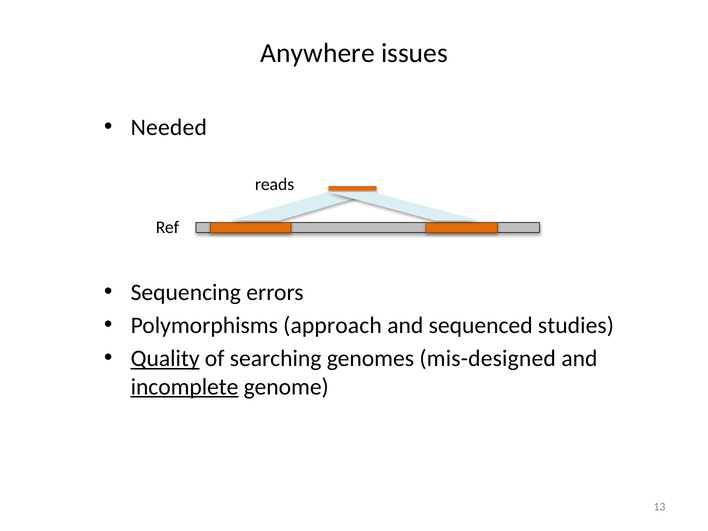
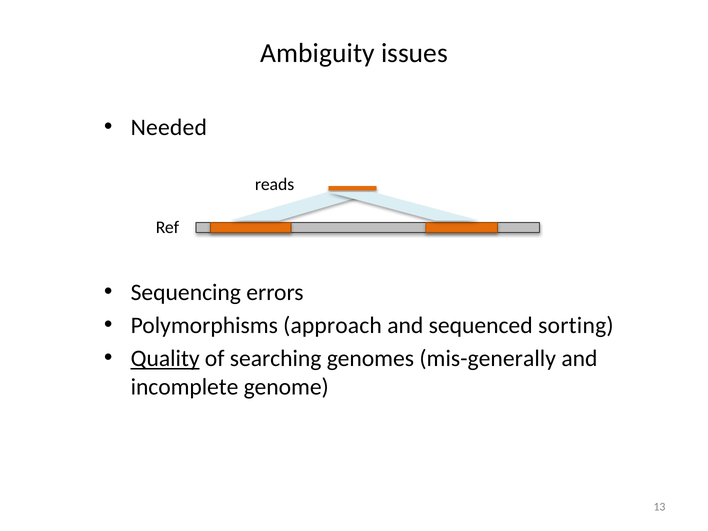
Anywhere: Anywhere -> Ambiguity (317, 53)
studies: studies -> sorting (576, 325)
mis-designed: mis-designed -> mis-generally (488, 358)
incomplete underline: present -> none (185, 387)
